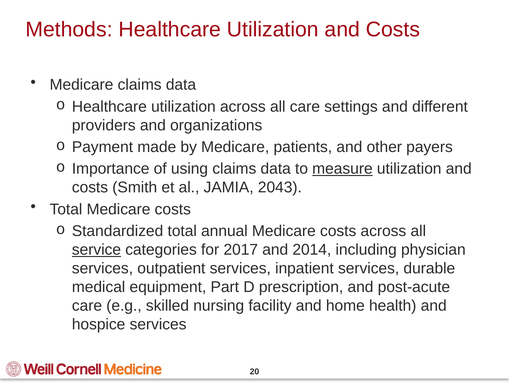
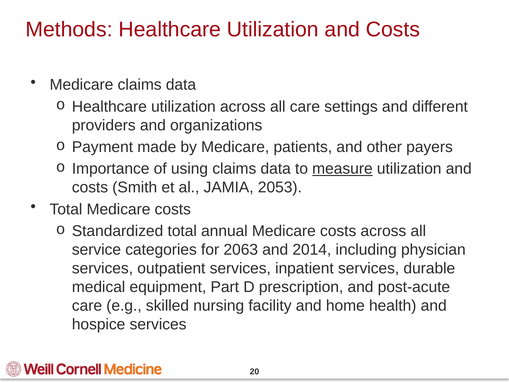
2043: 2043 -> 2053 (280, 187)
service underline: present -> none (96, 250)
2017: 2017 -> 2063 (241, 250)
